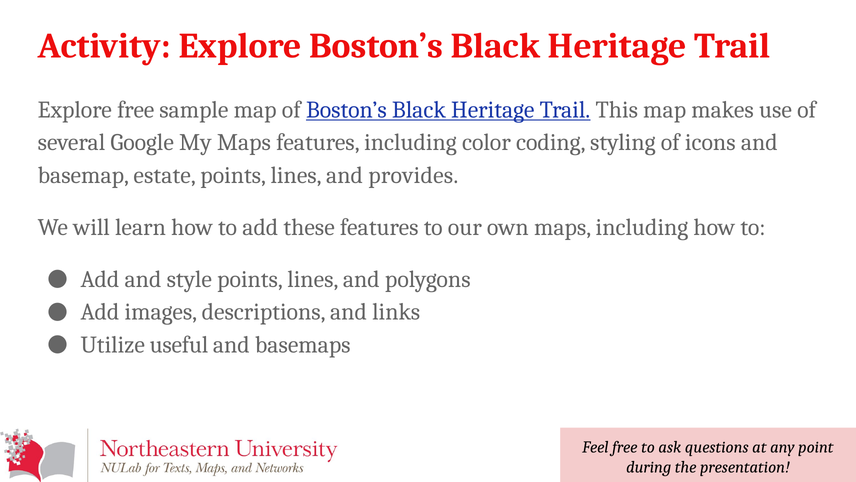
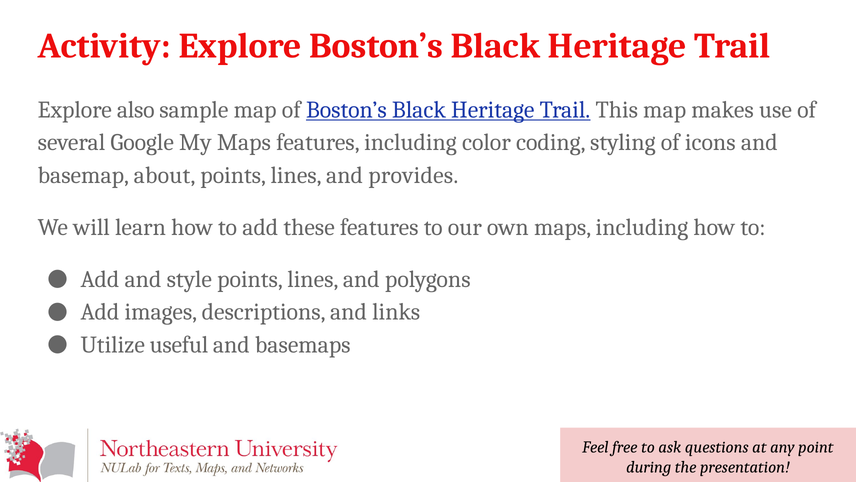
Explore free: free -> also (136, 110)
estate: estate -> about (165, 175)
